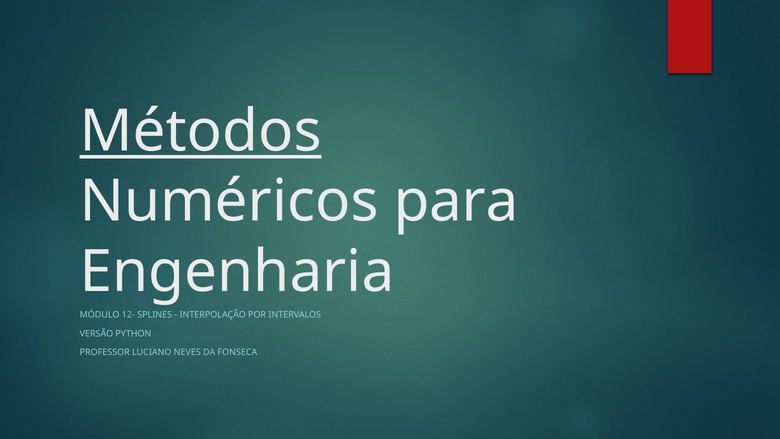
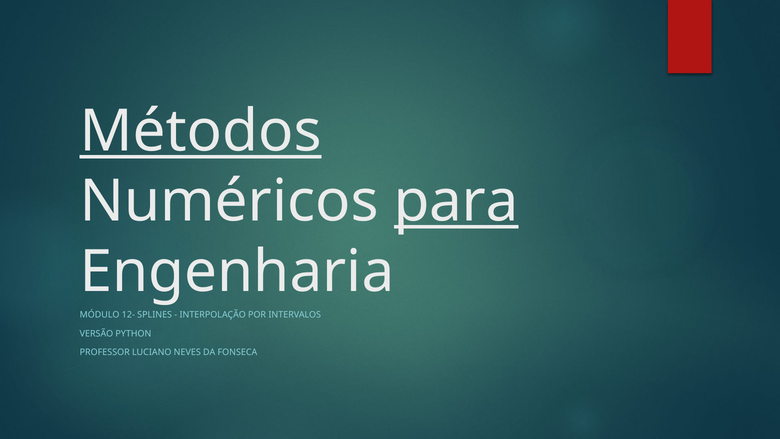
para underline: none -> present (456, 201)
